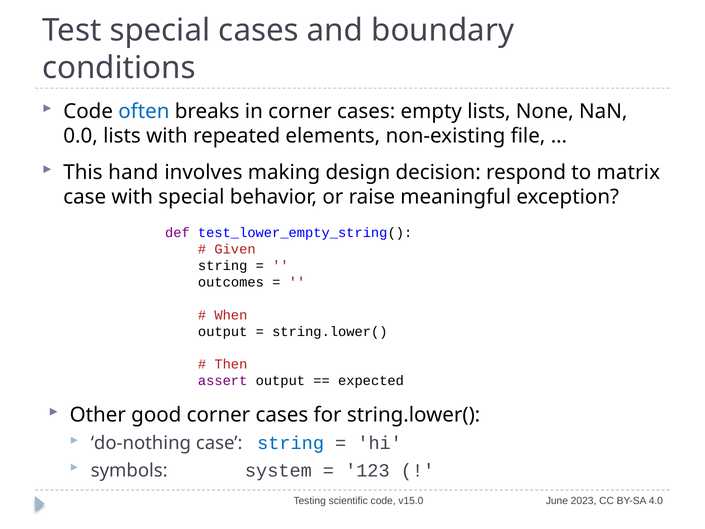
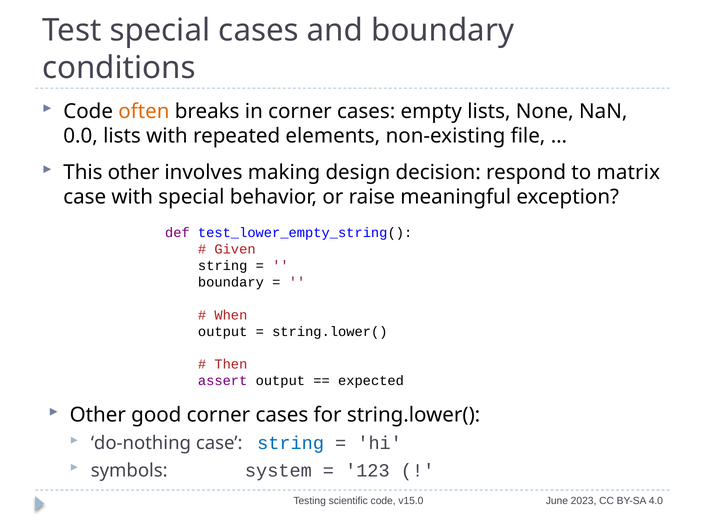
often colour: blue -> orange (144, 111)
This hand: hand -> other (134, 172)
outcomes: outcomes -> boundary (231, 282)
